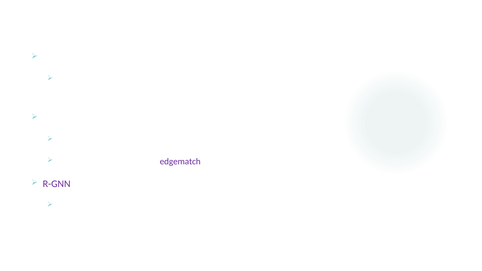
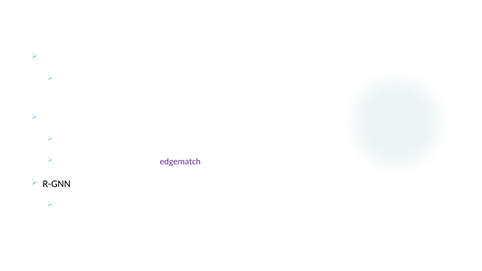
R-GNN colour: purple -> black (57, 184)
